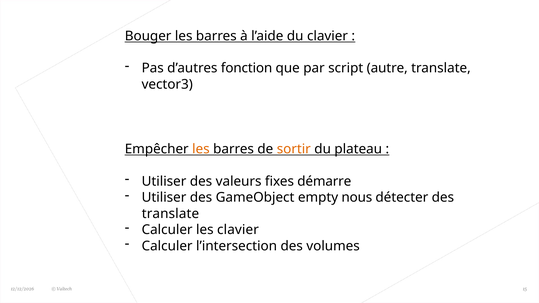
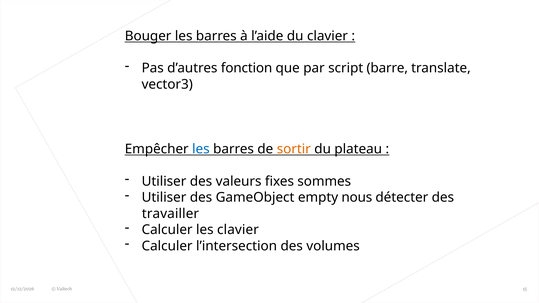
autre: autre -> barre (387, 68)
les colour: orange -> blue (201, 149)
démarre: démarre -> sommes (324, 181)
translate: translate -> travailler (170, 214)
